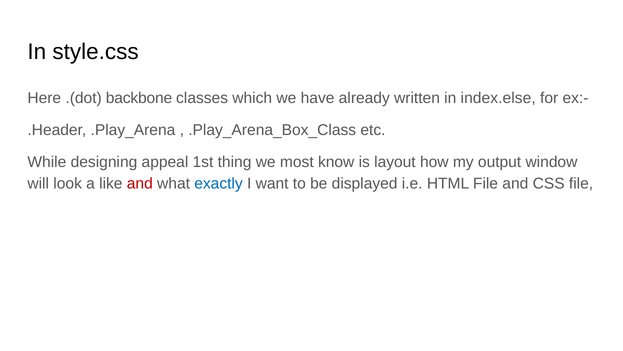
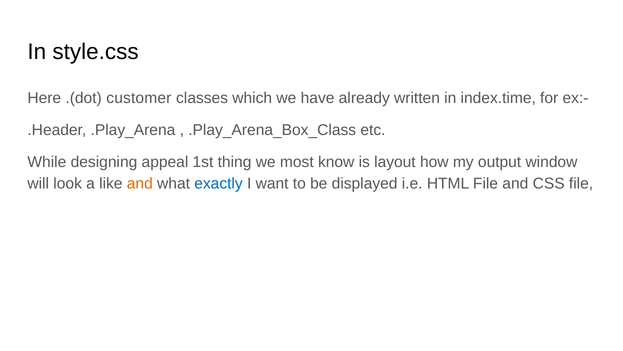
backbone: backbone -> customer (139, 98)
index.else: index.else -> index.time (498, 98)
and colour: red -> orange (140, 183)
